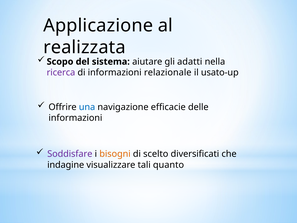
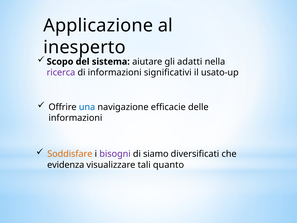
realizzata: realizzata -> inesperto (84, 47)
relazionale: relazionale -> significativi (168, 72)
Soddisfare colour: purple -> orange (70, 154)
bisogni colour: orange -> purple (115, 154)
scelto: scelto -> siamo (156, 154)
indagine: indagine -> evidenza (66, 165)
